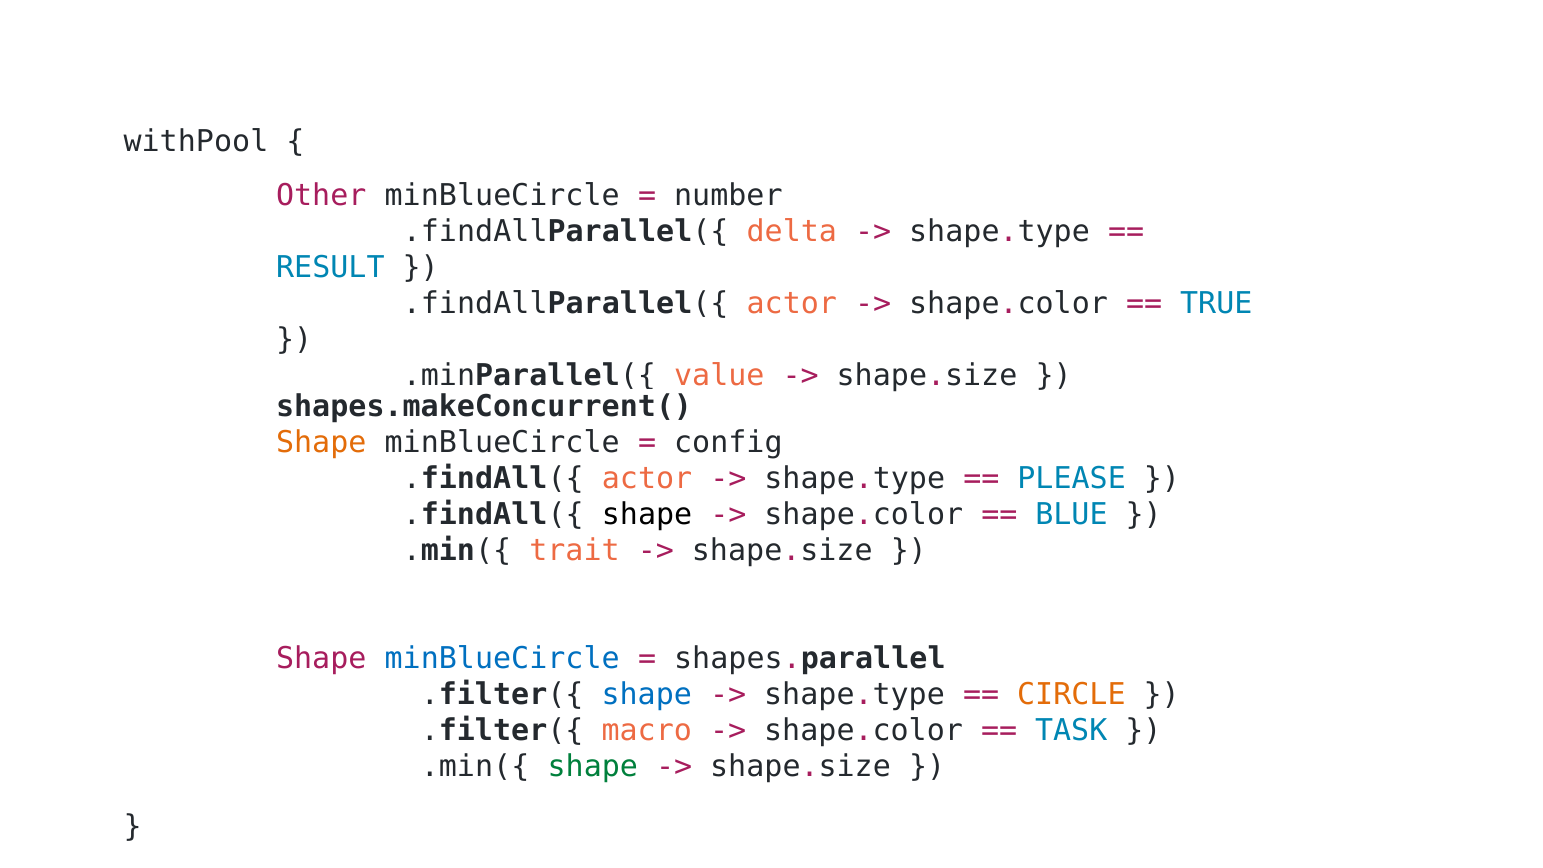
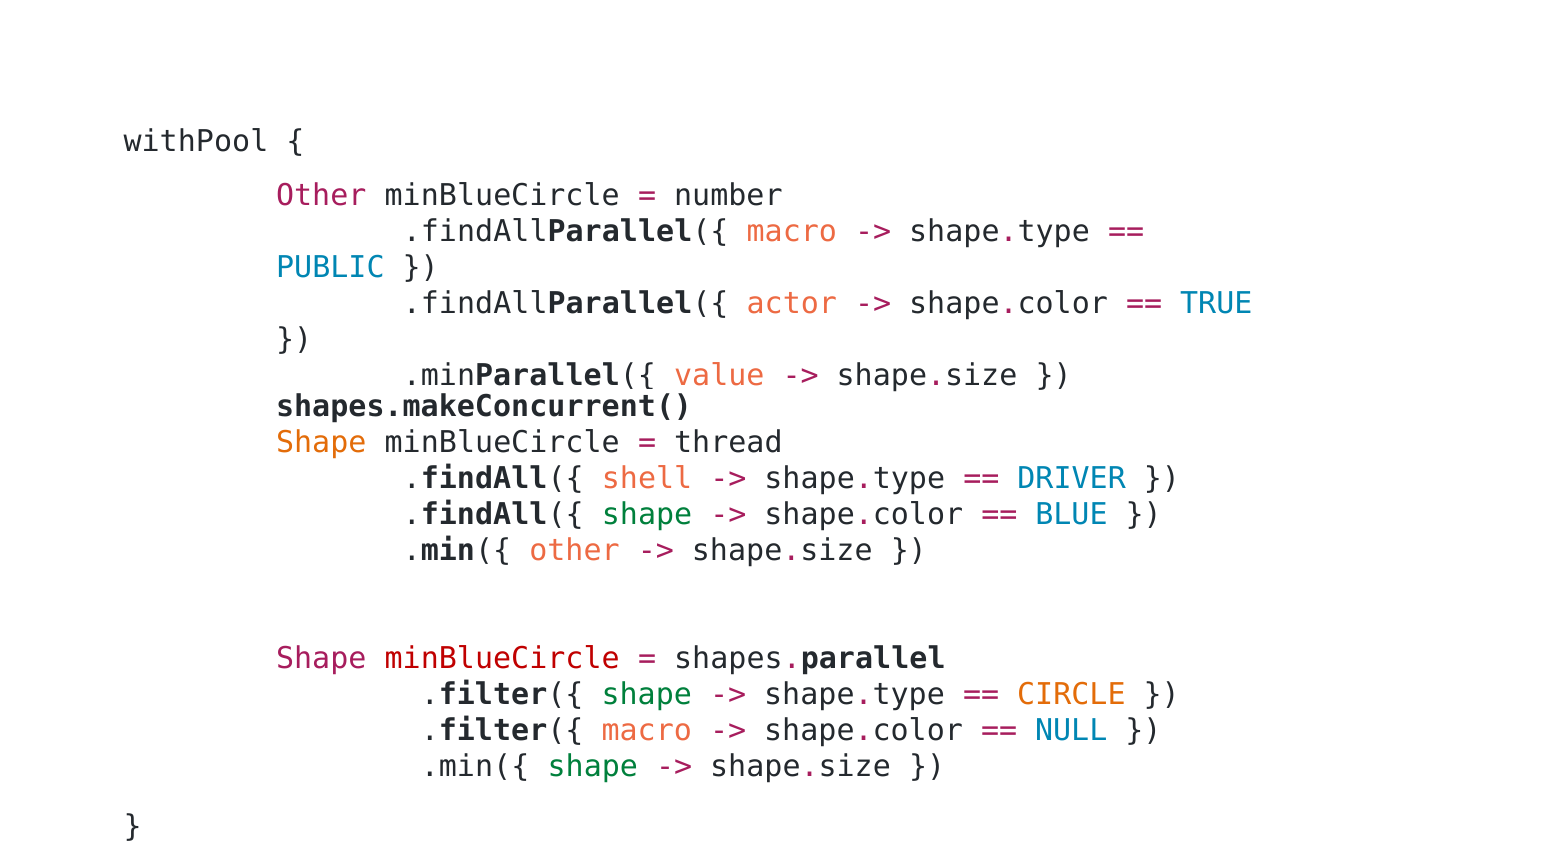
.findAllParallel({ delta: delta -> macro (792, 232)
RESULT: RESULT -> PUBLIC (330, 268)
config: config -> thread (728, 443)
.findAll({ actor: actor -> shell (647, 479)
PLEASE: PLEASE -> DRIVER (1072, 479)
shape colour: black -> green (647, 515)
.min({ trait: trait -> other (575, 551)
minBlueCircle colour: blue -> red (502, 659)
shape colour: blue -> green (647, 695)
TASK: TASK -> NULL (1071, 731)
